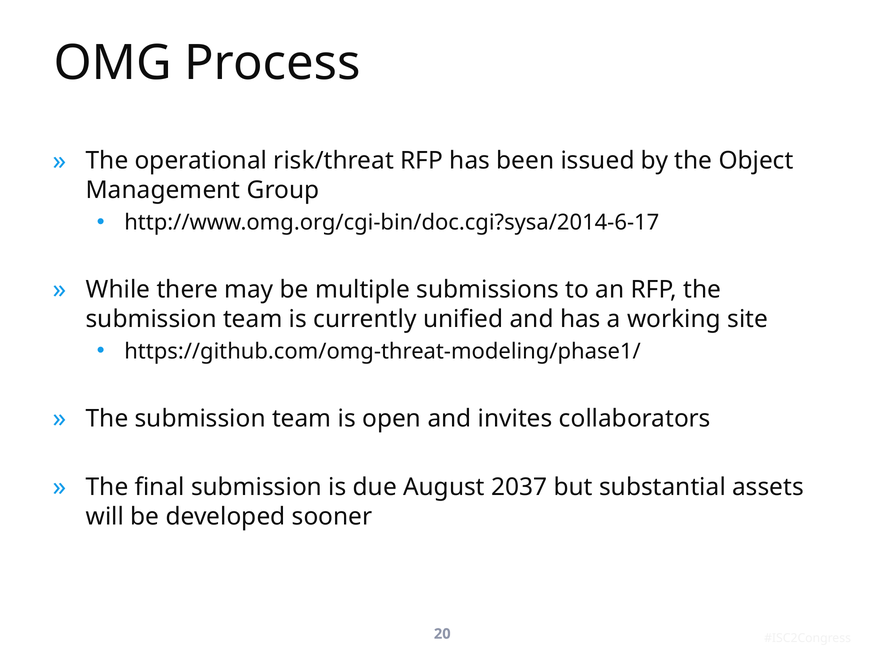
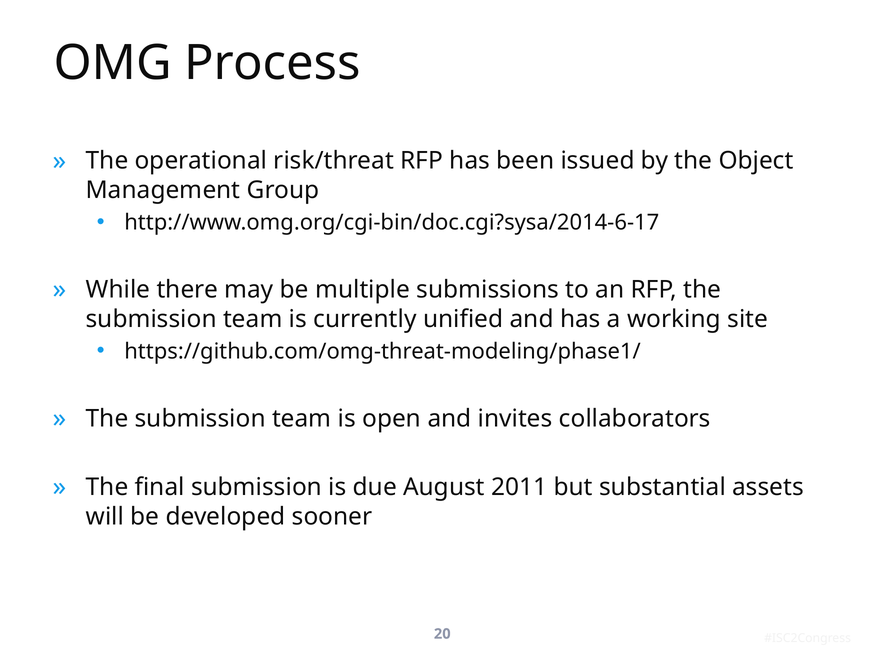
2037: 2037 -> 2011 (519, 487)
